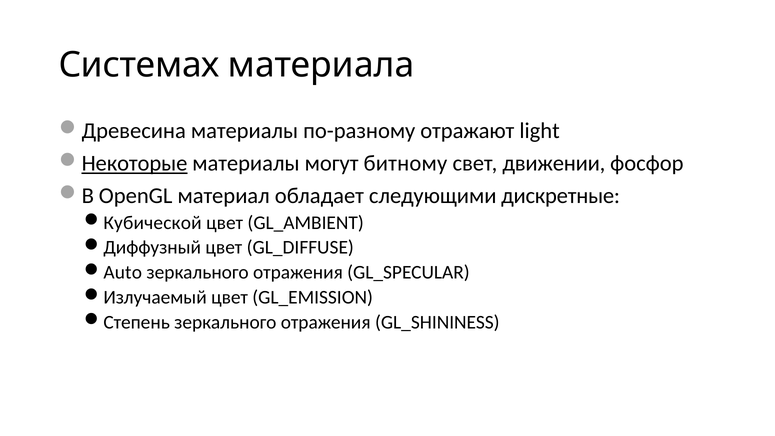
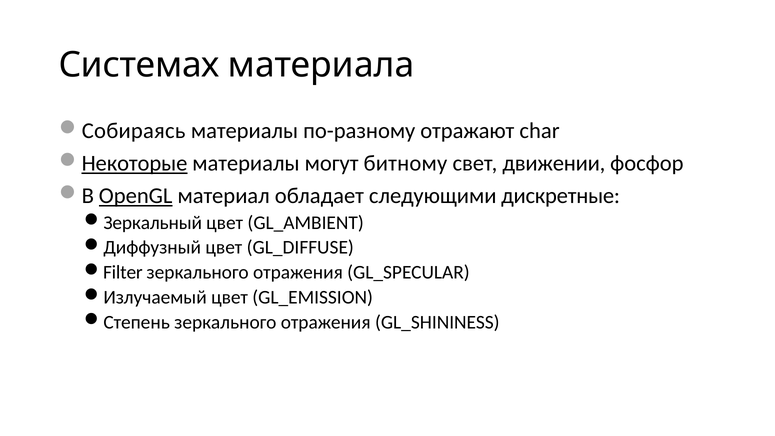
Древесина: Древесина -> Собираясь (134, 131)
light: light -> char (540, 131)
OpenGL underline: none -> present (136, 196)
Кубической: Кубической -> Зеркальный (153, 223)
Auto: Auto -> Filter (123, 272)
